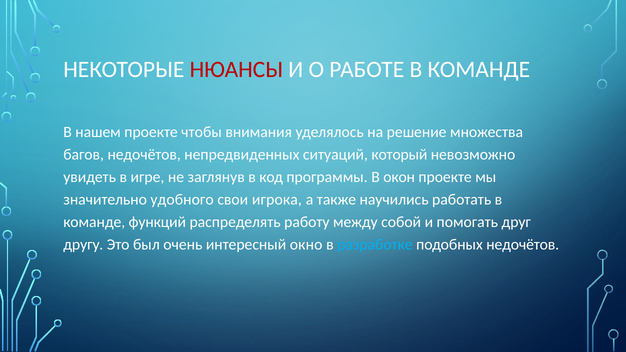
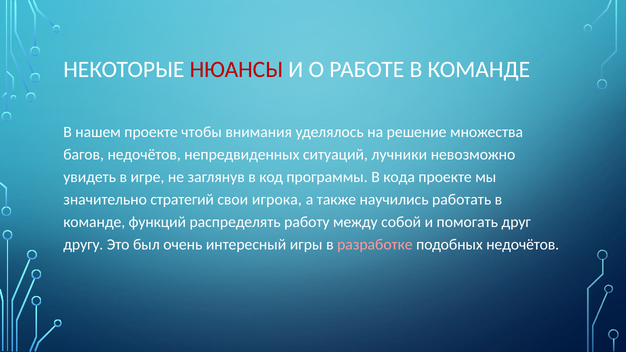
который: который -> лучники (399, 155)
окон: окон -> кода (399, 177)
удобного: удобного -> стратегий (182, 200)
окно: окно -> игры (306, 245)
разработке colour: light blue -> pink (375, 245)
